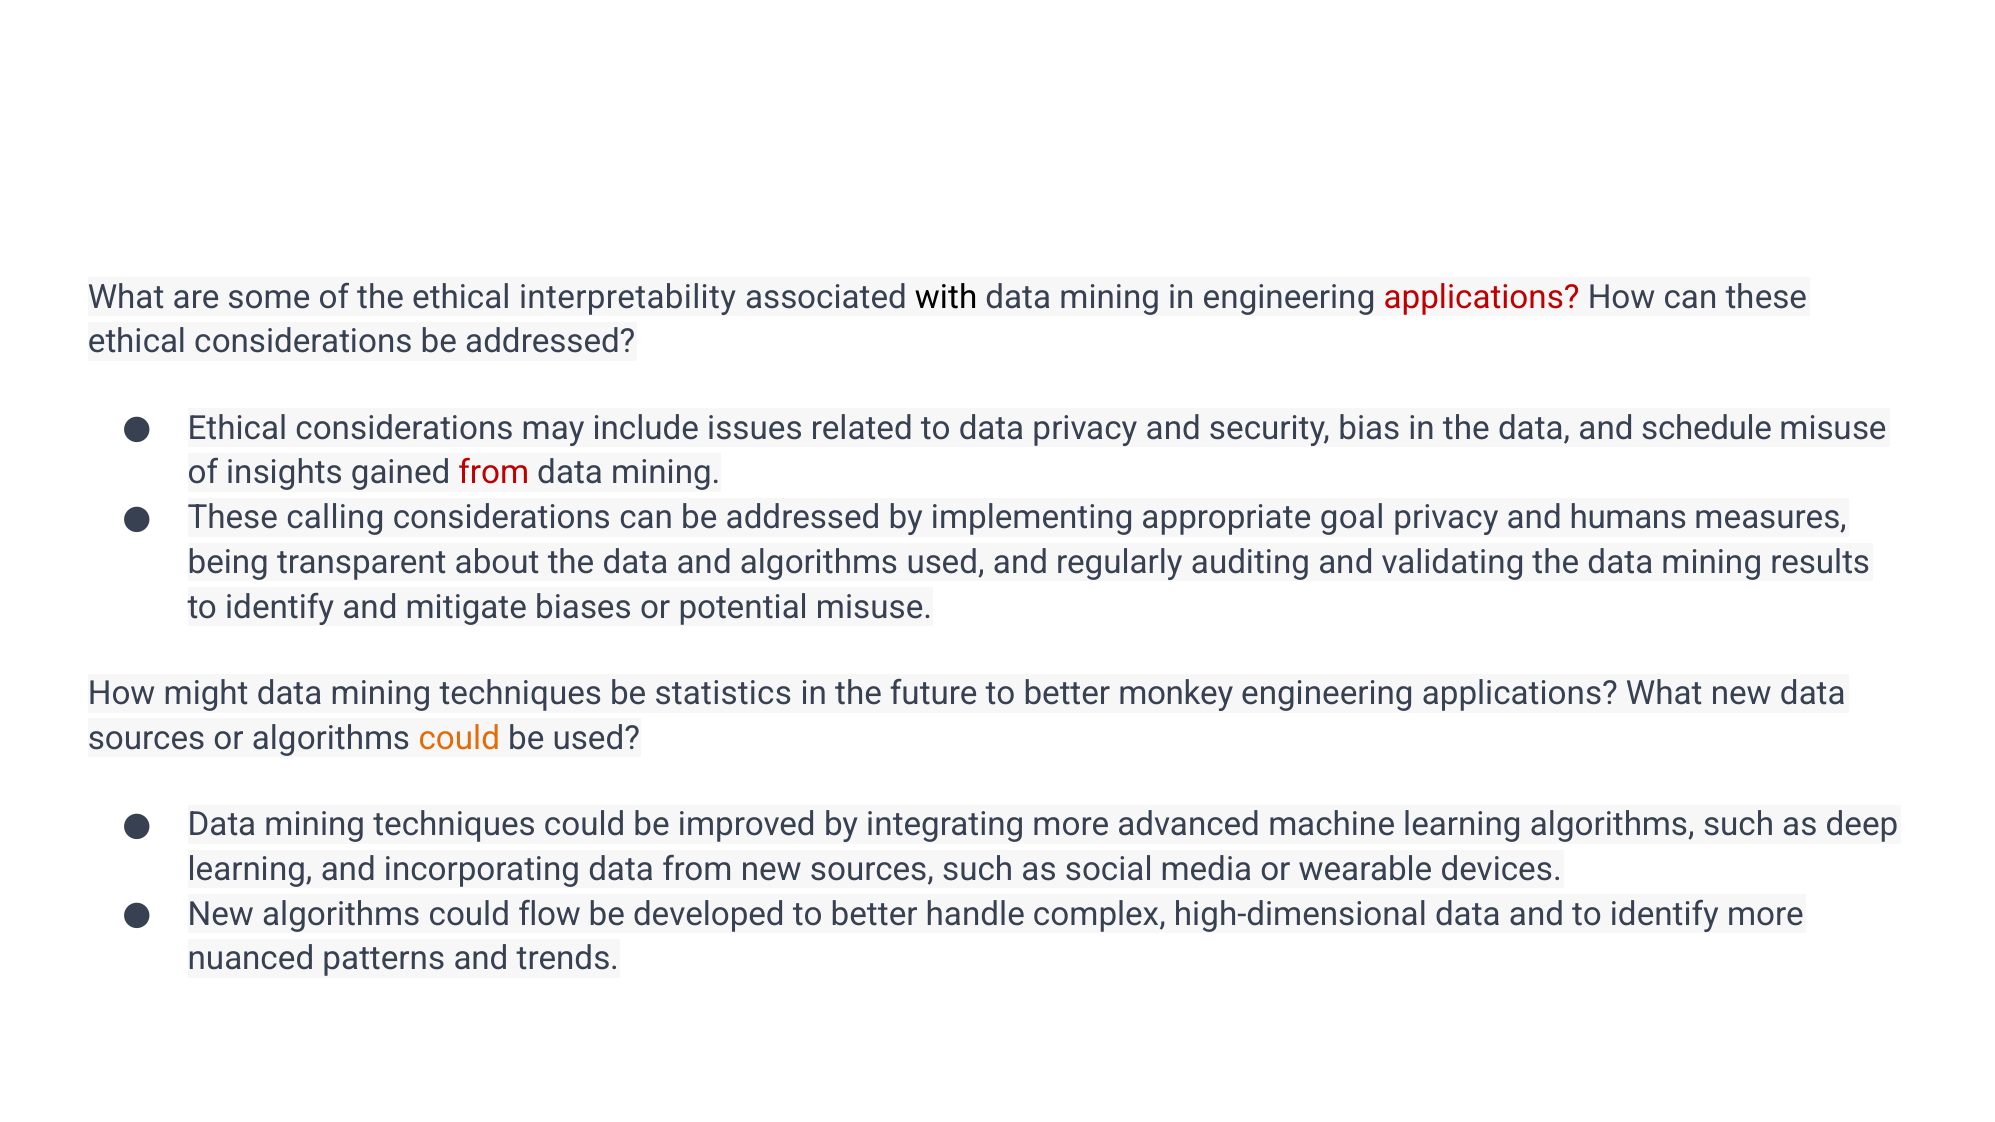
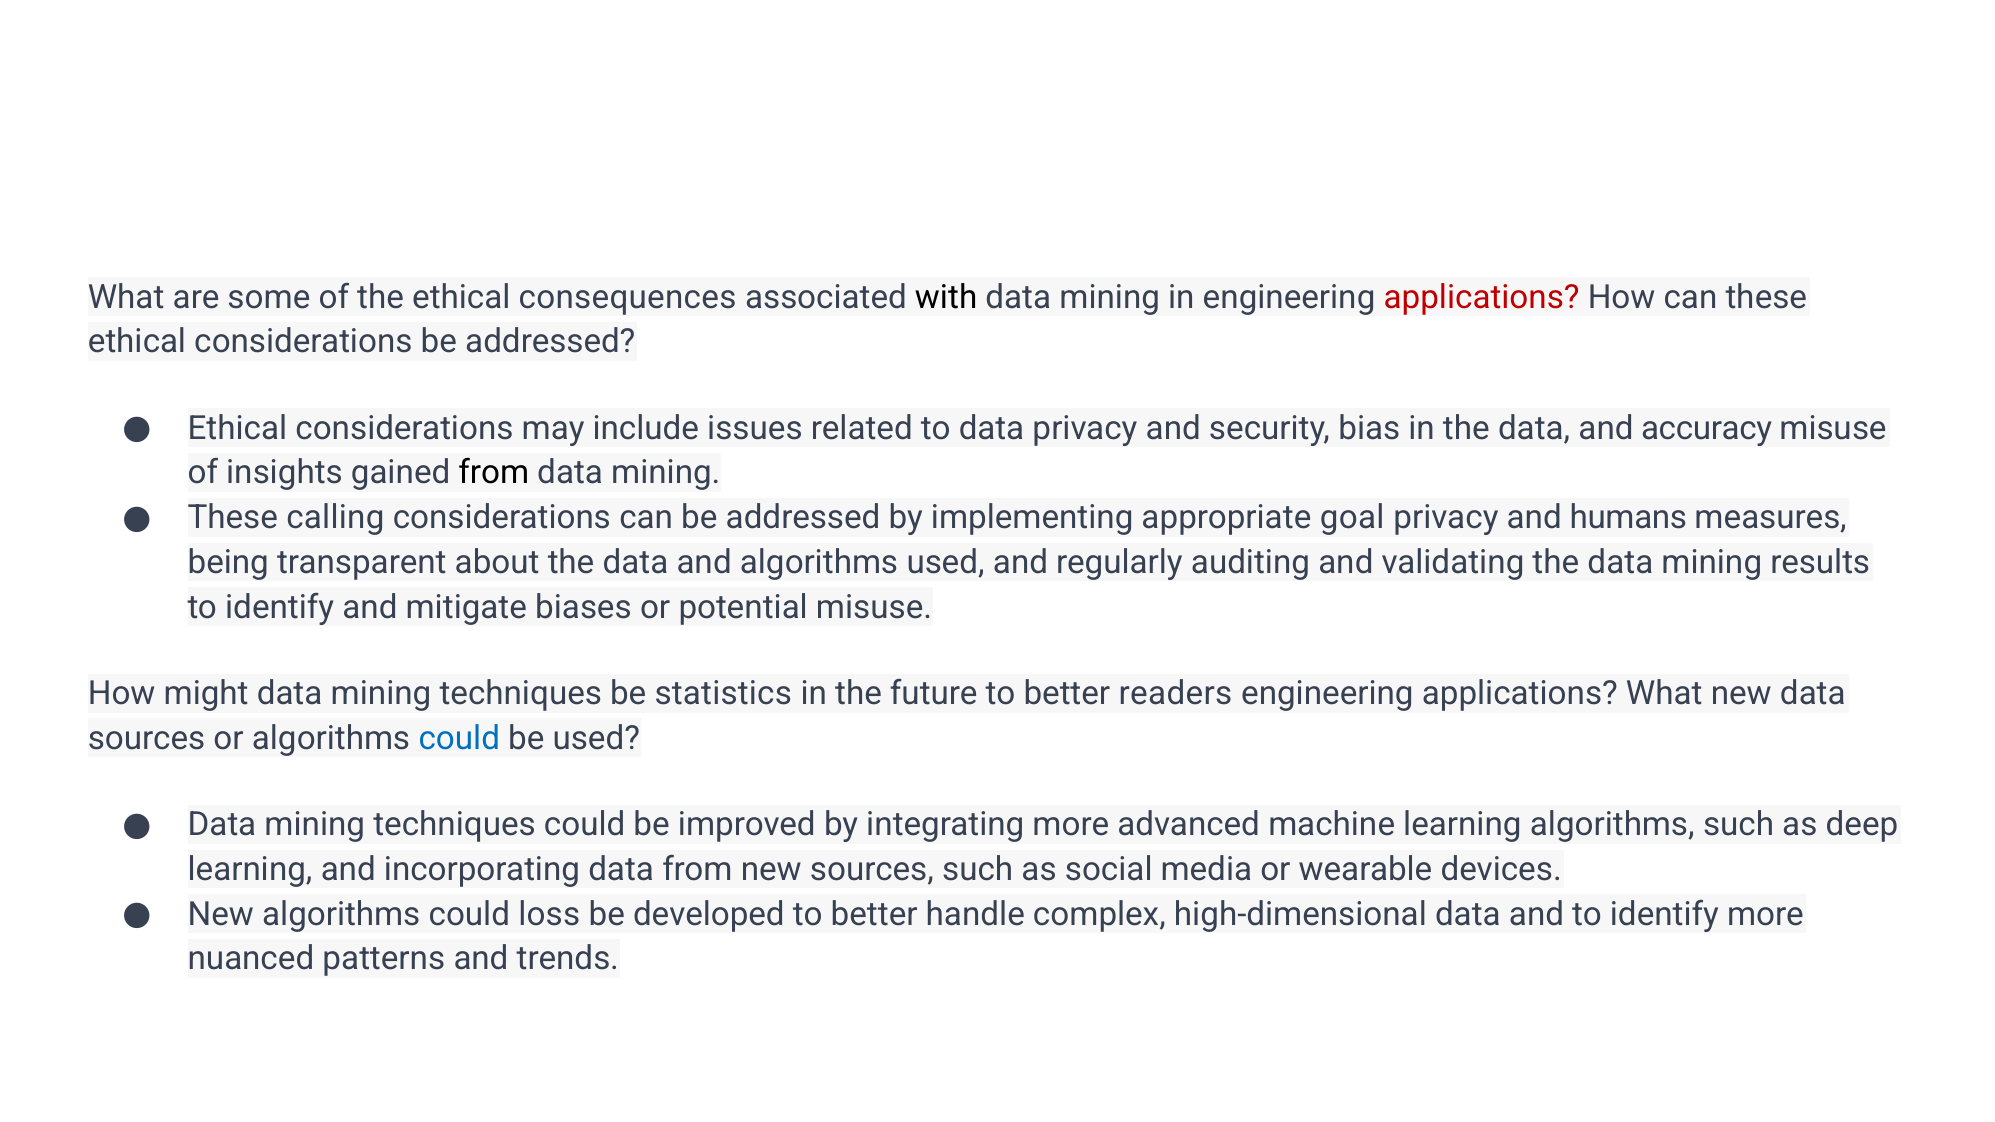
interpretability: interpretability -> consequences (628, 297)
schedule: schedule -> accuracy (1707, 428)
from colour: red -> black (494, 473)
monkey: monkey -> readers (1175, 694)
could colour: orange -> blue (459, 738)
flow: flow -> loss (549, 914)
